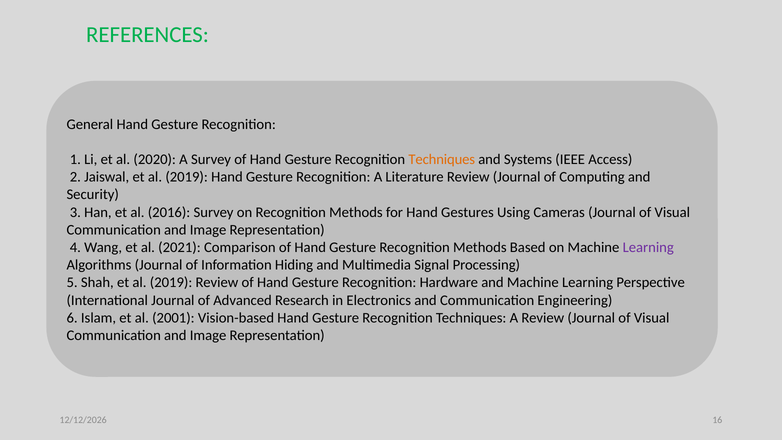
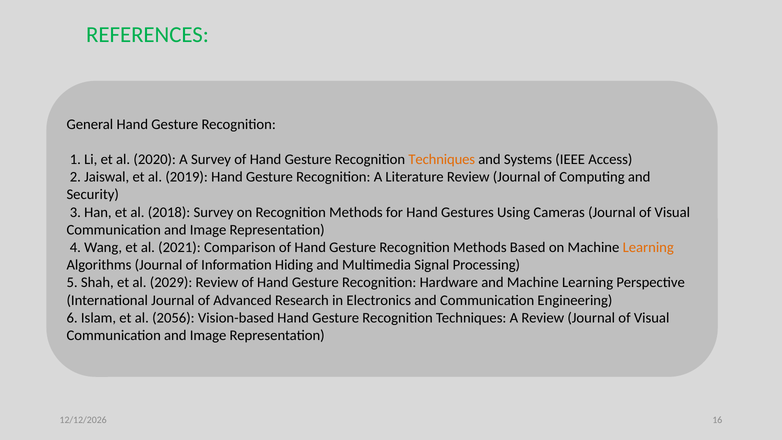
2016: 2016 -> 2018 (169, 212)
Learning colour: purple -> orange (648, 247)
Shah et al 2019: 2019 -> 2029 (171, 283)
2001: 2001 -> 2056 (173, 318)
